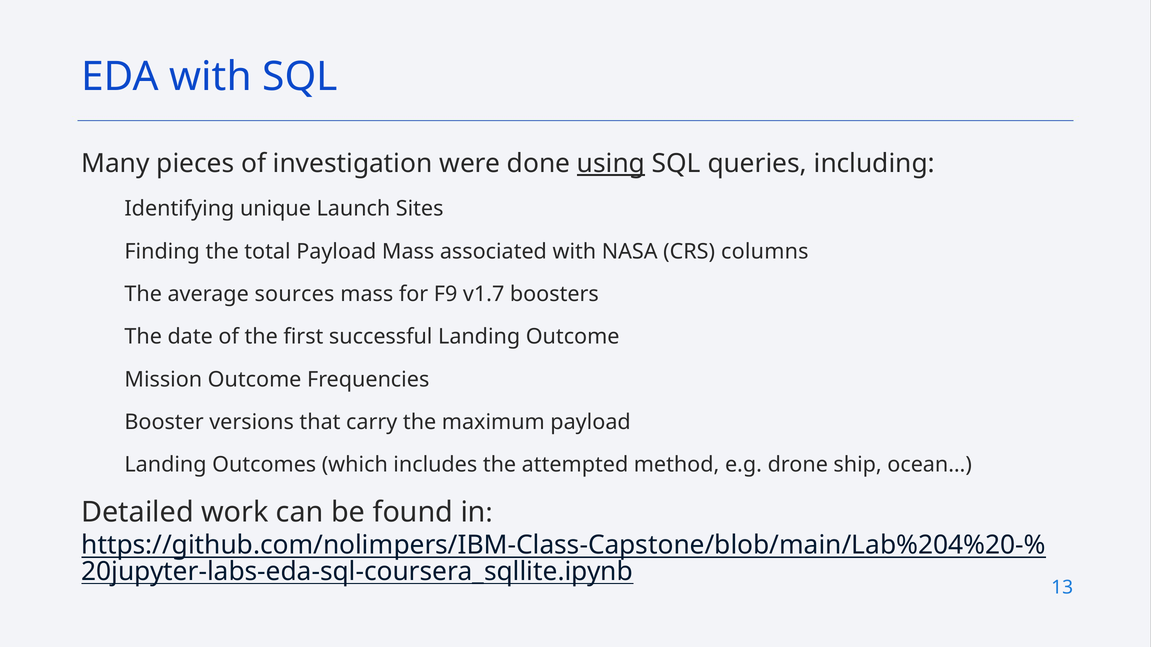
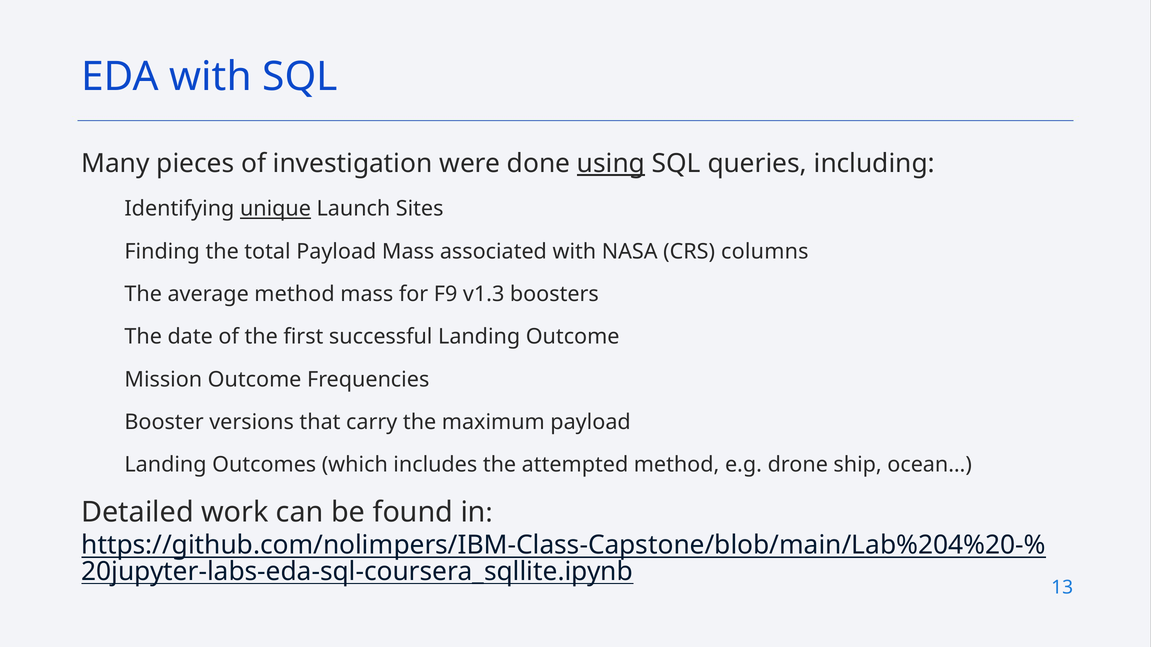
unique underline: none -> present (276, 209)
average sources: sources -> method (295, 294)
v1.7: v1.7 -> v1.3 (484, 294)
